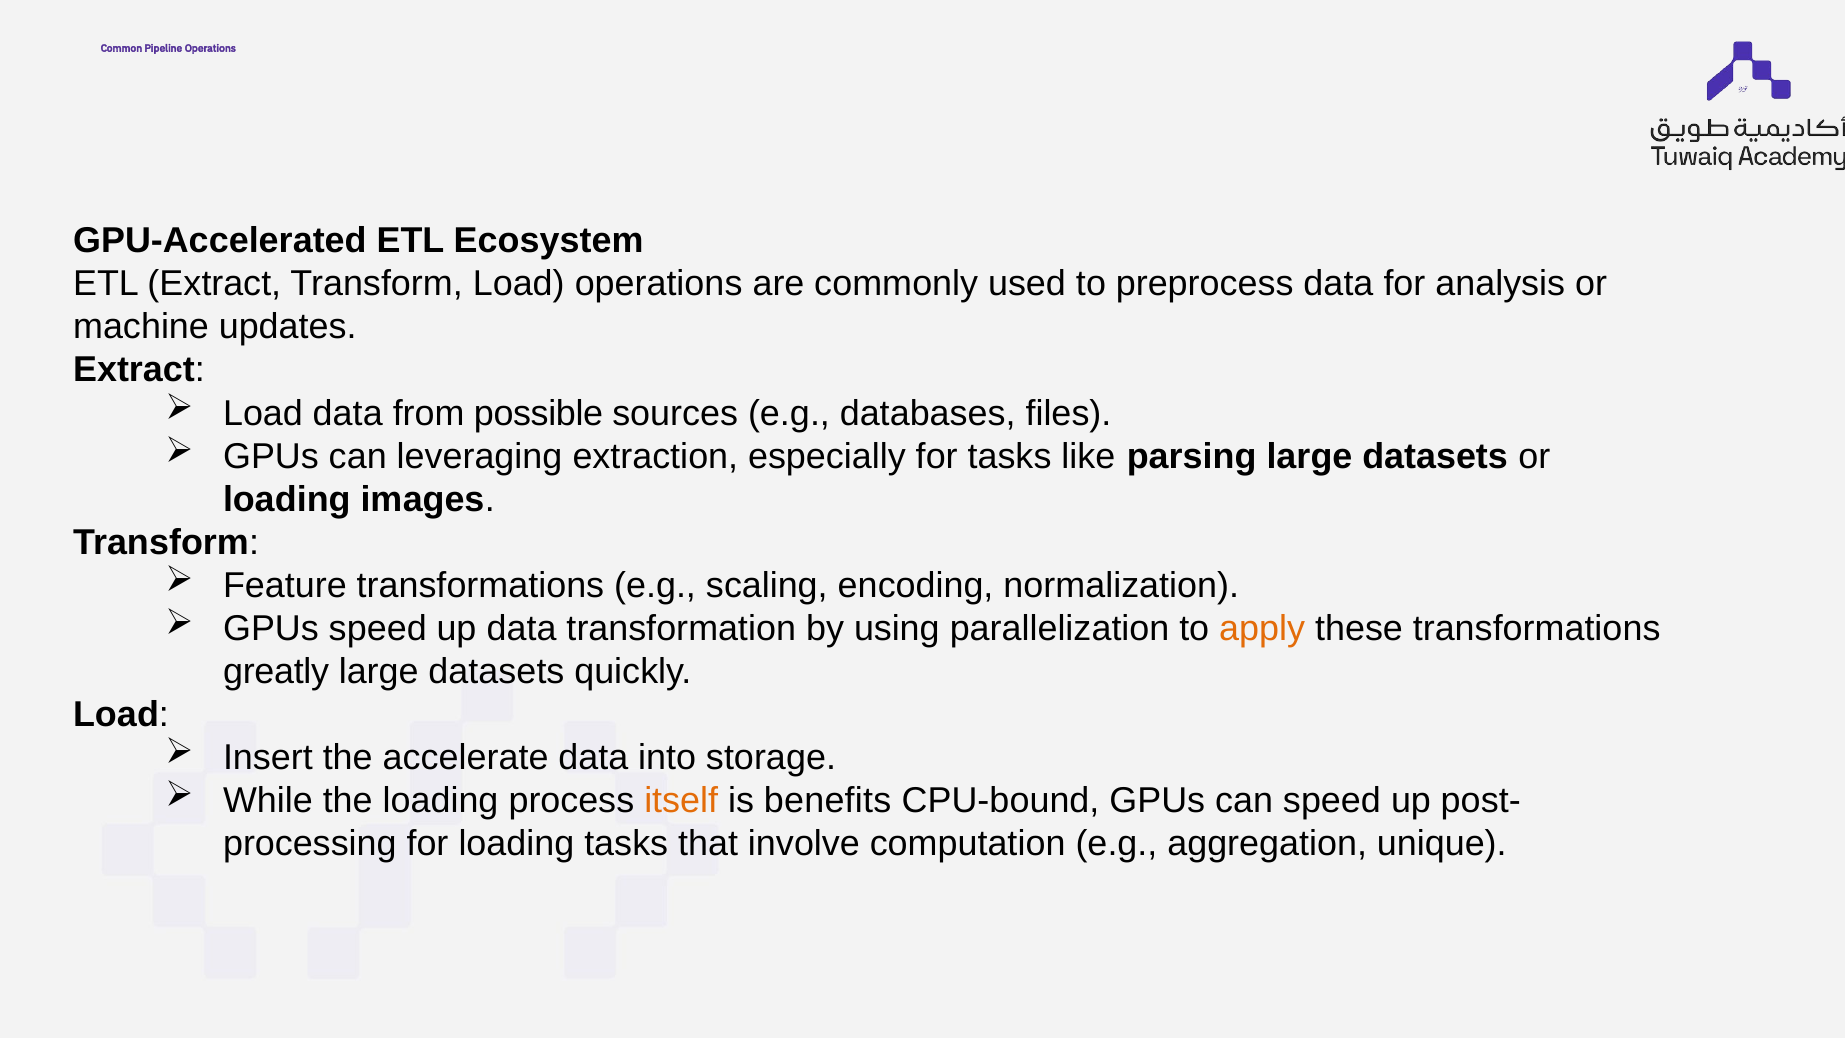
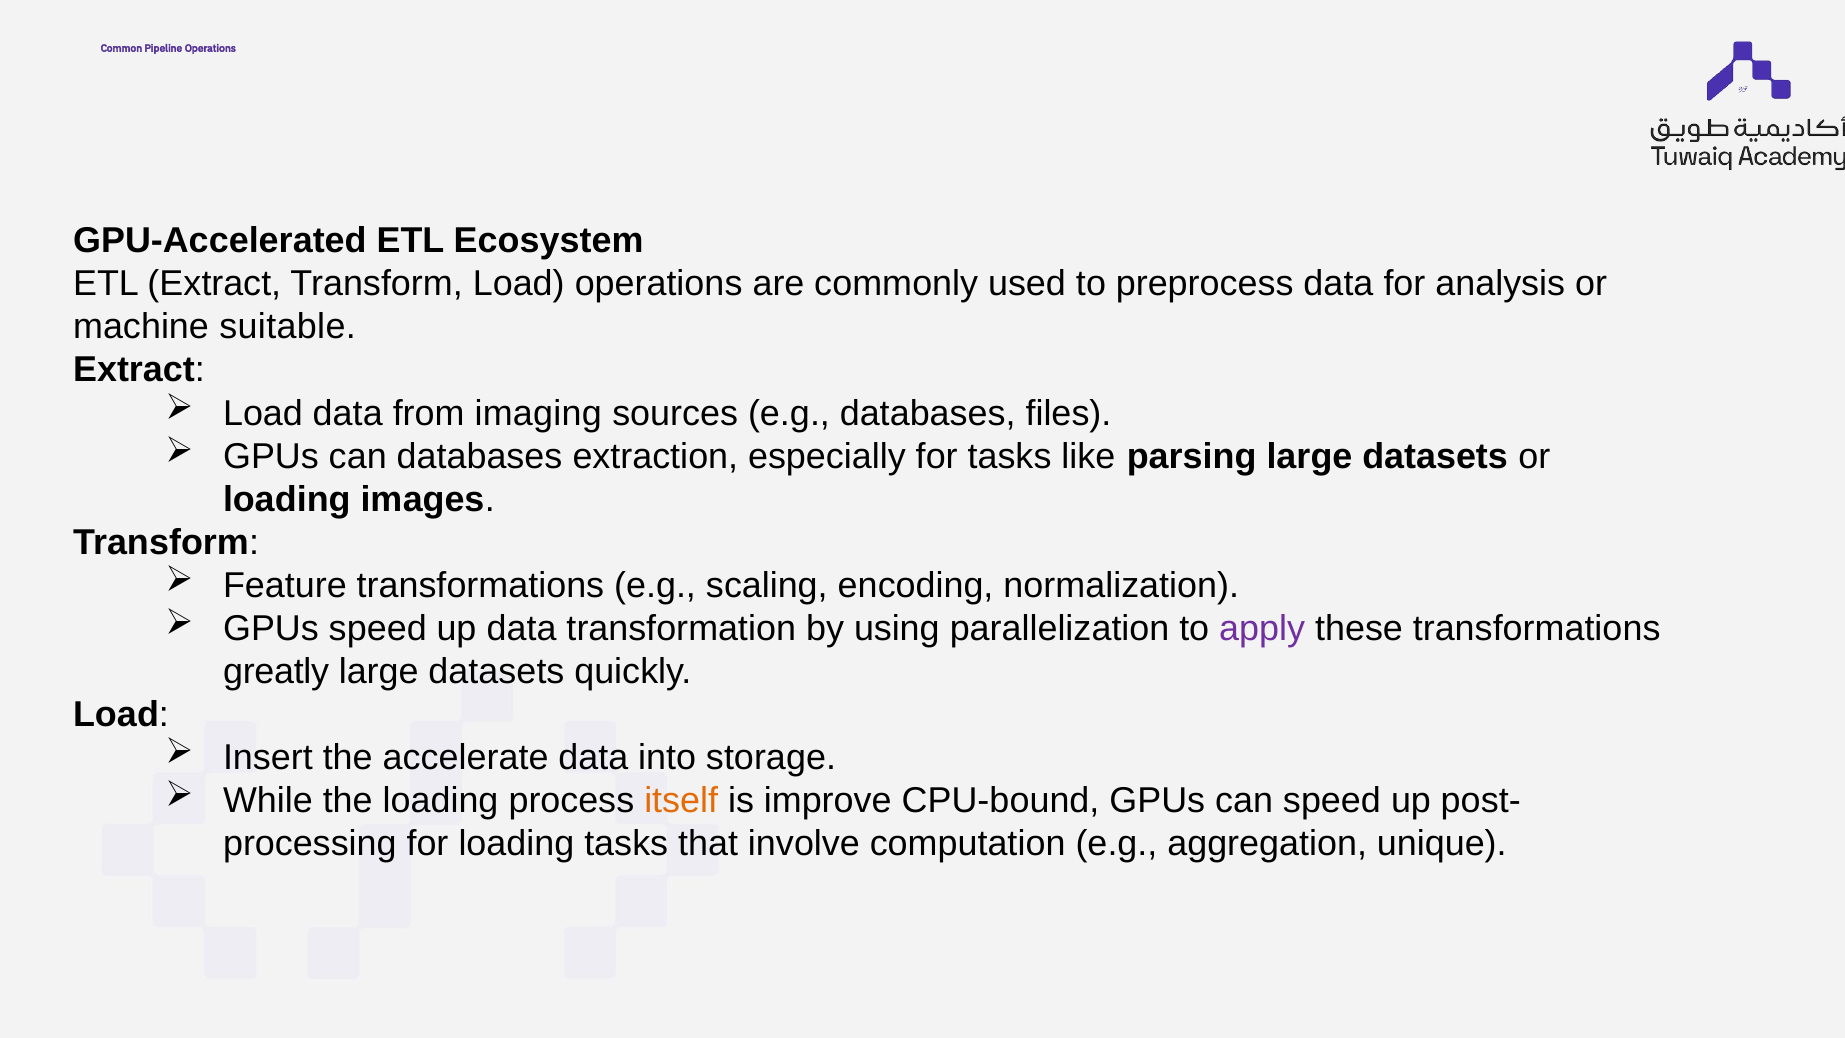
updates: updates -> suitable (288, 327)
possible: possible -> imaging (538, 413)
can leveraging: leveraging -> databases (480, 456)
apply colour: orange -> purple (1262, 629)
benefits: benefits -> improve (828, 801)
